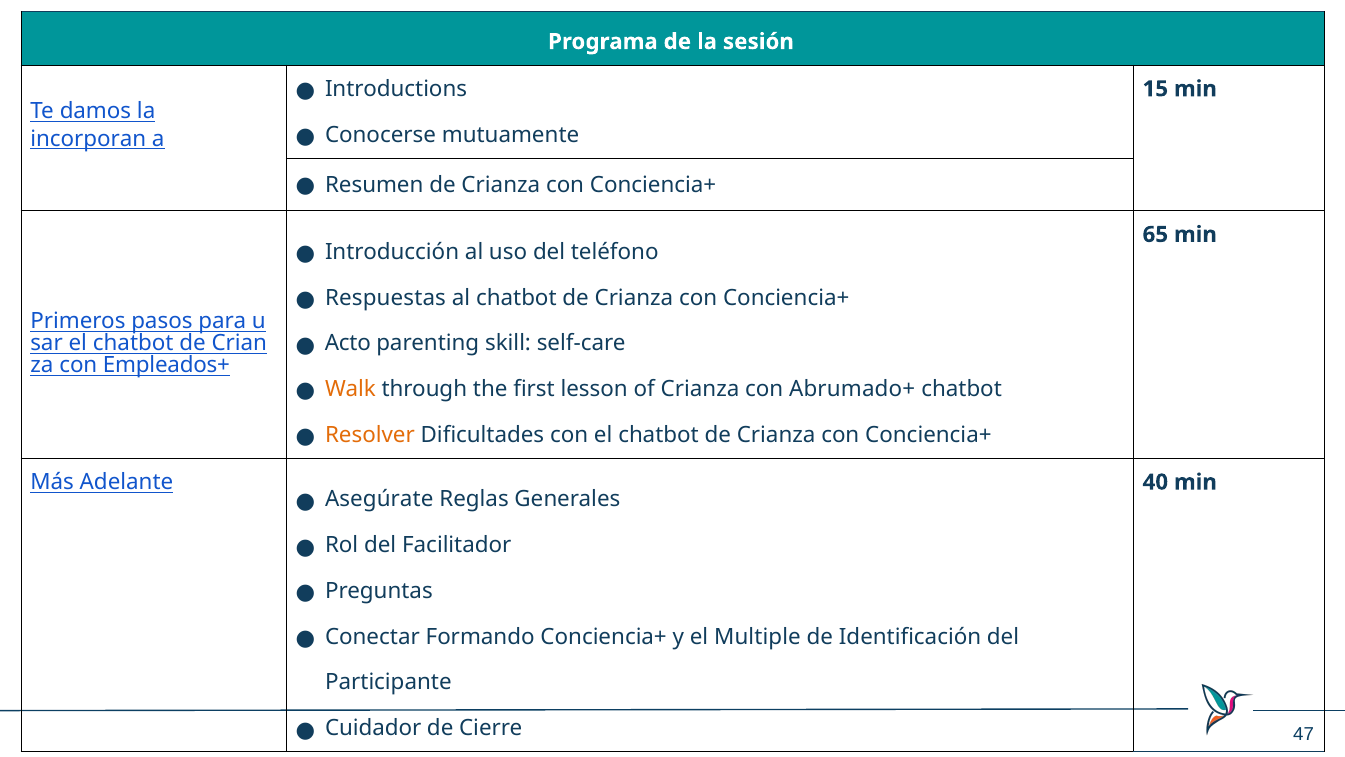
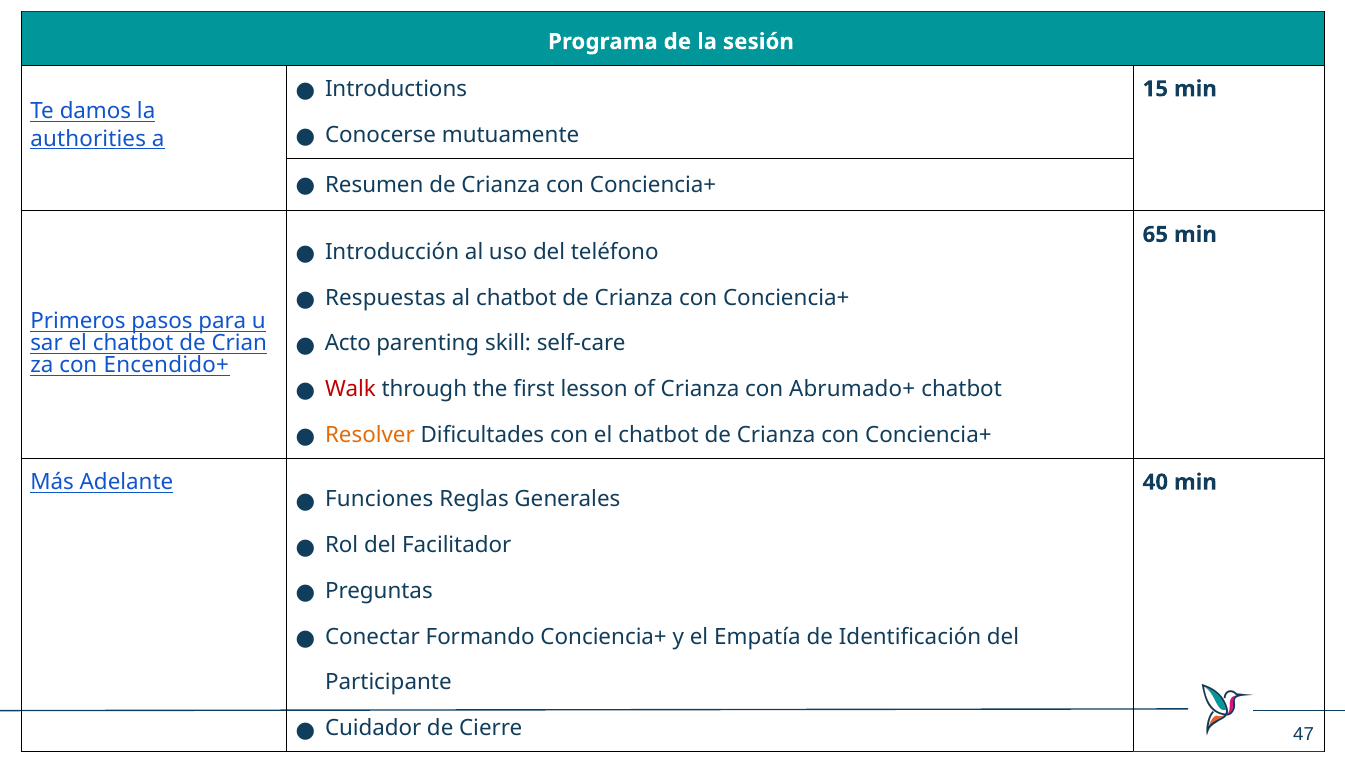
incorporan: incorporan -> authorities (88, 139)
Empleados+: Empleados+ -> Encendido+ (166, 365)
Walk colour: orange -> red (350, 389)
Asegúrate: Asegúrate -> Funciones (379, 499)
Multiple: Multiple -> Empatía (757, 636)
